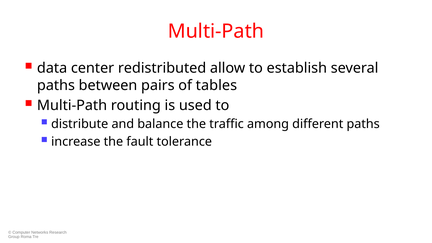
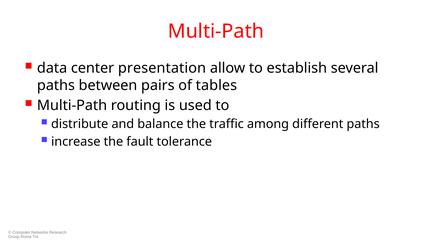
redistributed: redistributed -> presentation (162, 68)
